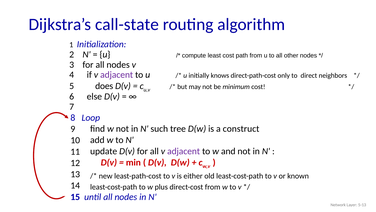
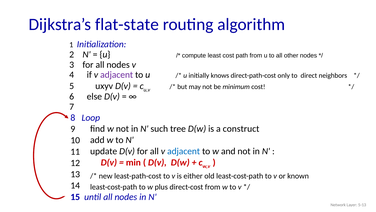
call-state: call-state -> flat-state (127, 24)
does: does -> uxyv (104, 86)
adjacent colour: purple -> blue (184, 151)
